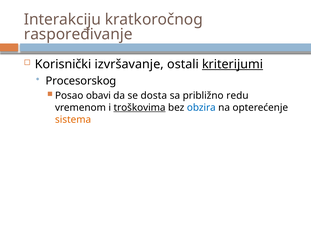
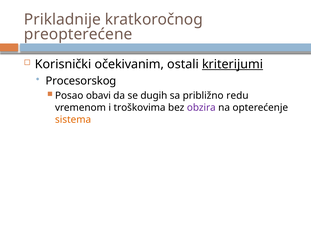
Interakciju: Interakciju -> Prikladnije (62, 19)
raspoređivanje: raspoređivanje -> preopterećene (78, 34)
izvršavanje: izvršavanje -> očekivanim (129, 64)
dosta: dosta -> dugih (154, 96)
troškovima underline: present -> none (140, 108)
obzira colour: blue -> purple (201, 108)
